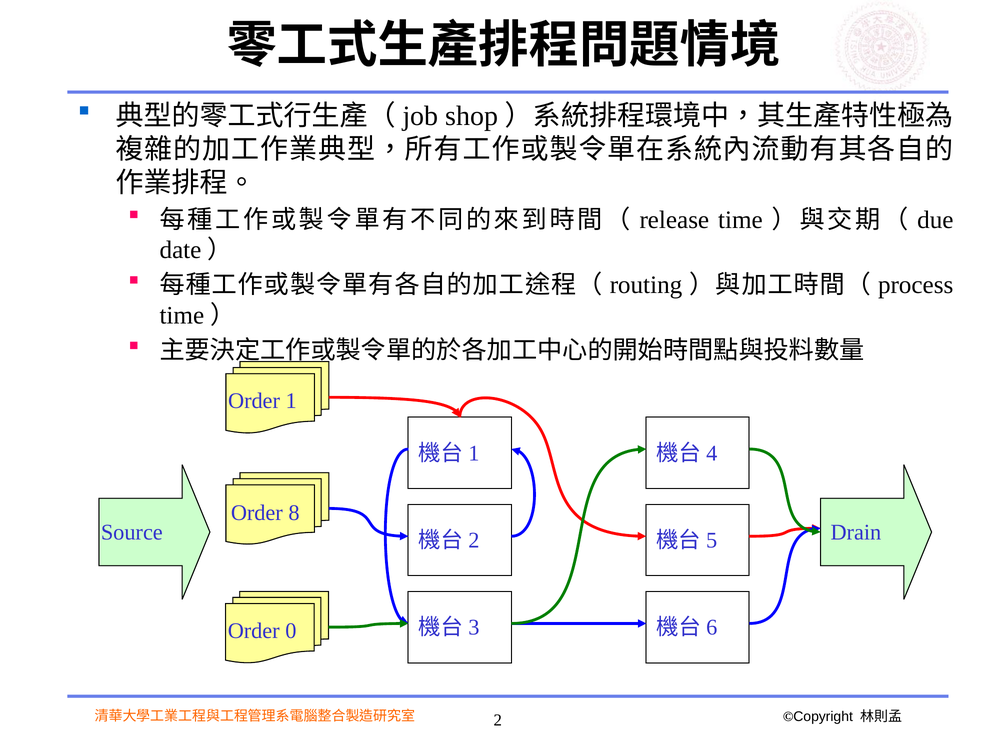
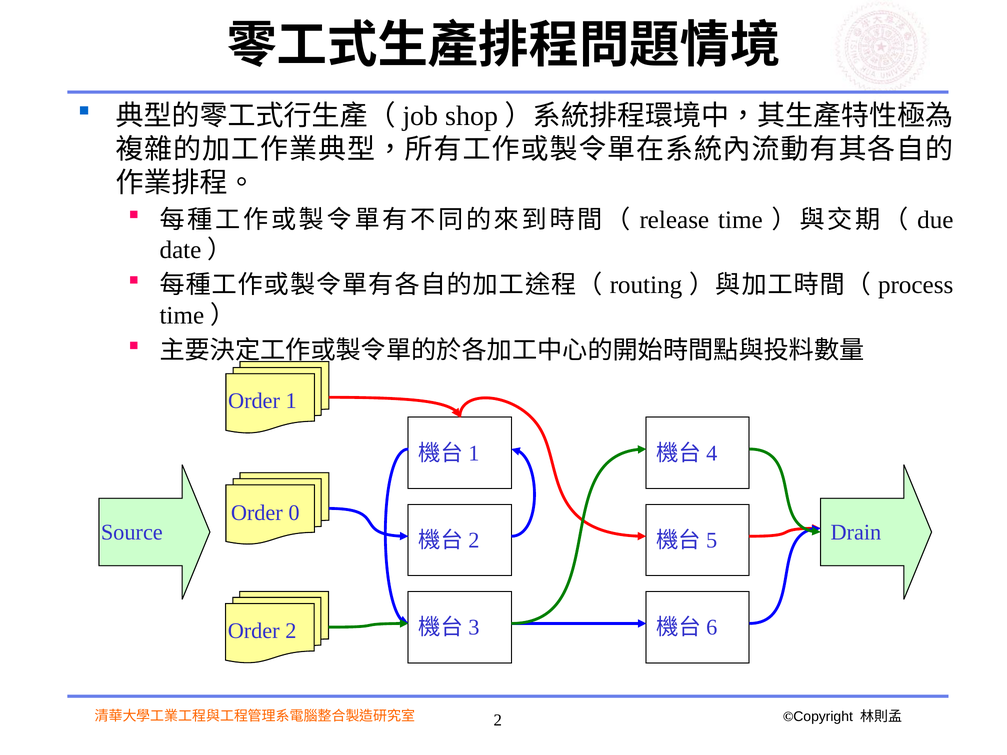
8: 8 -> 0 (294, 513)
Order 0: 0 -> 2 (291, 631)
